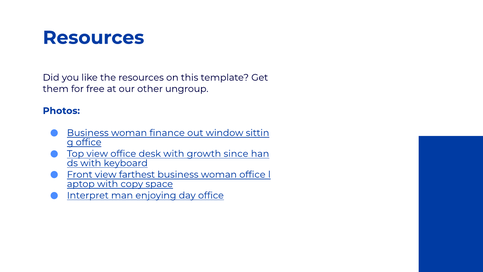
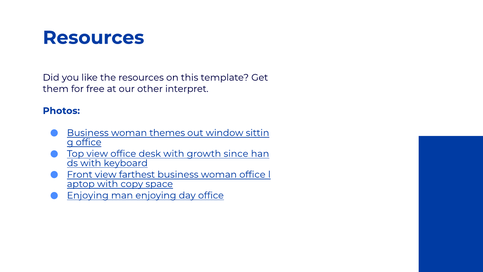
ungroup: ungroup -> interpret (187, 89)
finance: finance -> themes (167, 133)
Interpret: Interpret -> Enjoying (88, 195)
